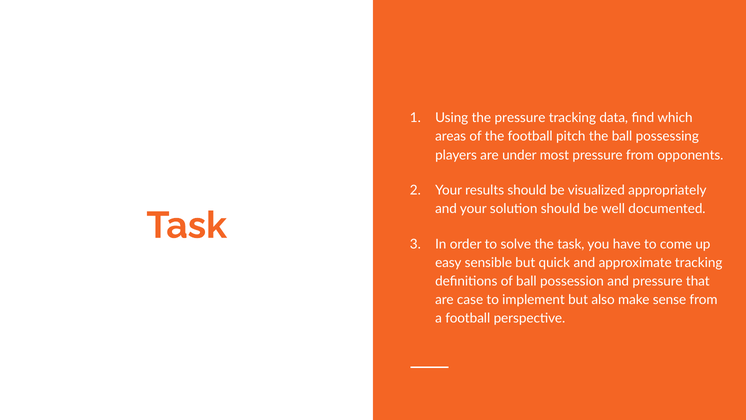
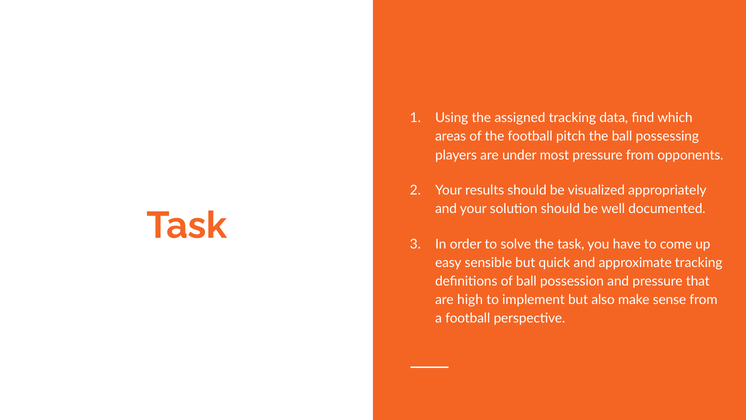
the pressure: pressure -> assigned (520, 118)
case: case -> high (470, 300)
